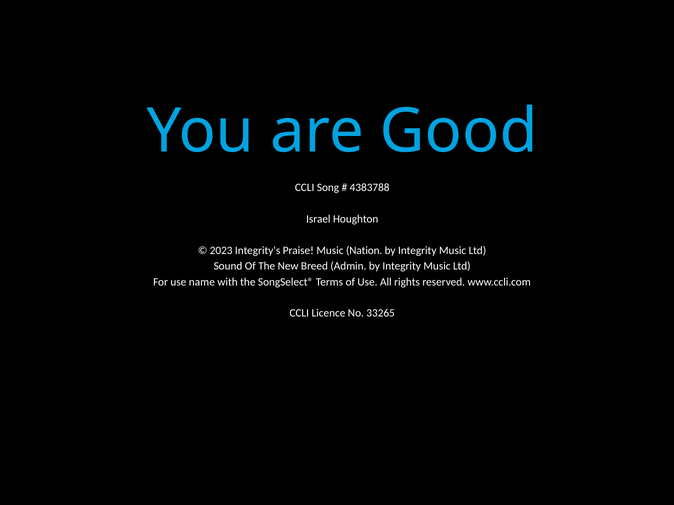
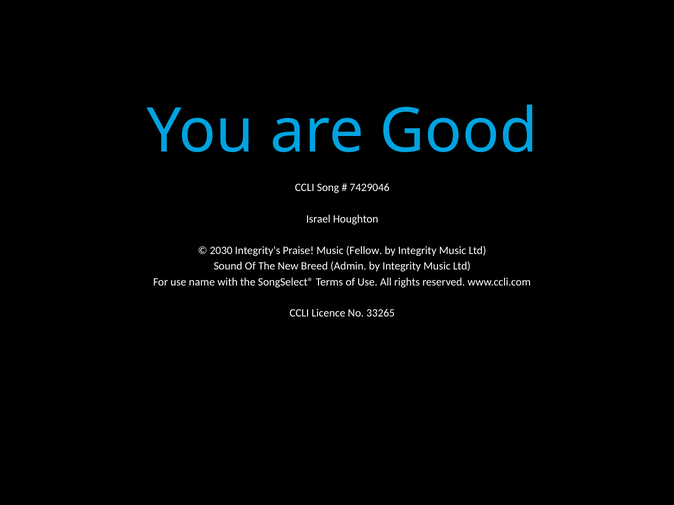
4383788: 4383788 -> 7429046 (370, 188)
2023: 2023 -> 2030 (221, 251)
Nation: Nation -> Fellow (364, 251)
